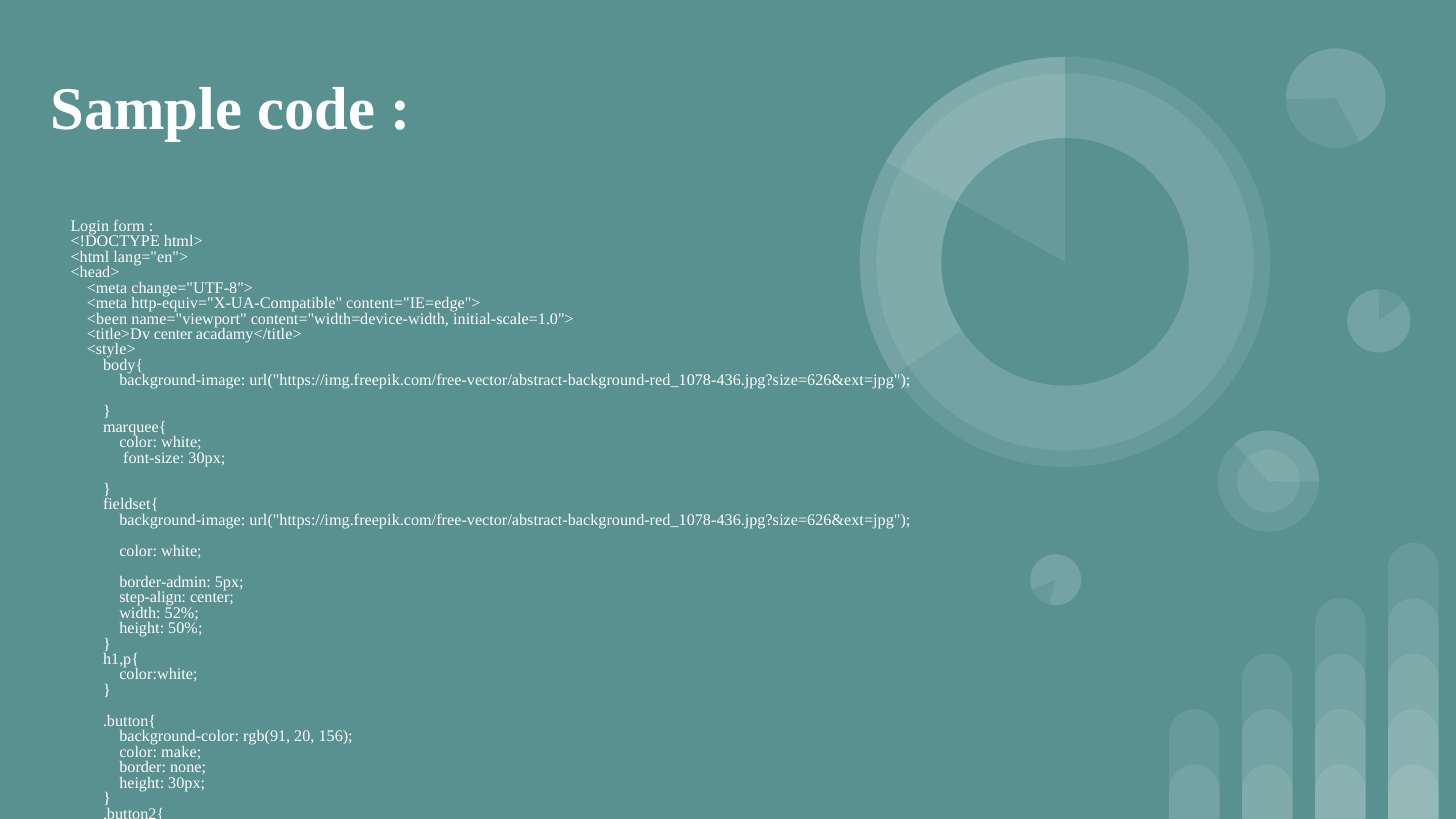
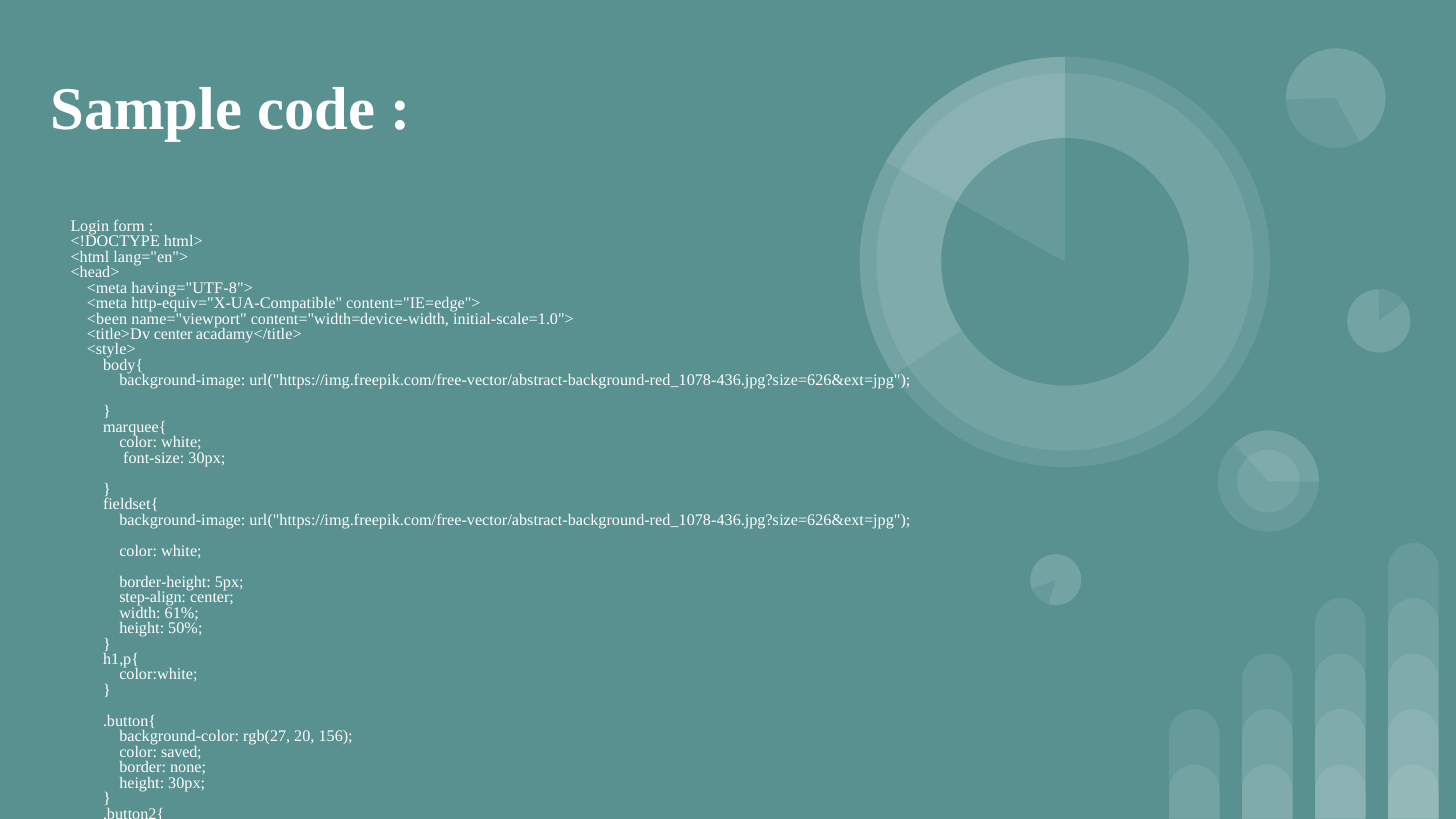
change="UTF-8">: change="UTF-8"> -> having="UTF-8"> (192, 288)
border-admin: border-admin -> border-height (165, 582)
52%: 52% -> 61% (182, 613)
rgb(91: rgb(91 -> rgb(27 (267, 737)
make: make -> saved (181, 752)
